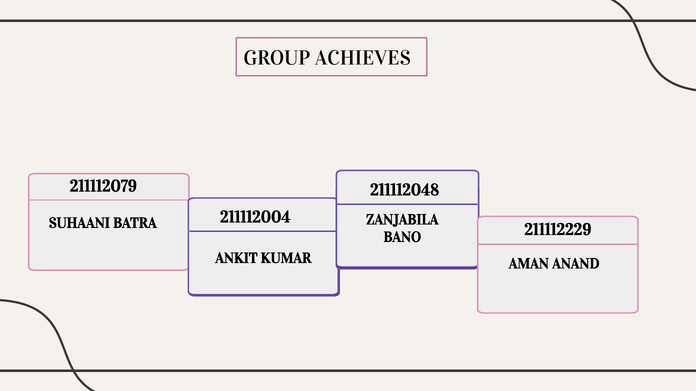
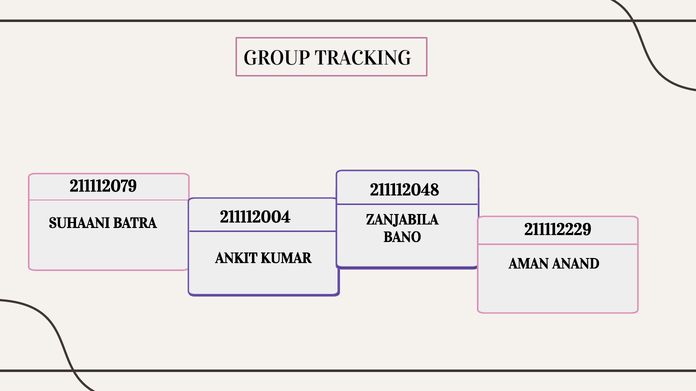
ACHIEVES: ACHIEVES -> TRACKING (363, 58)
